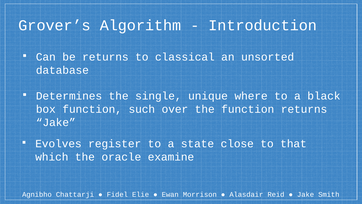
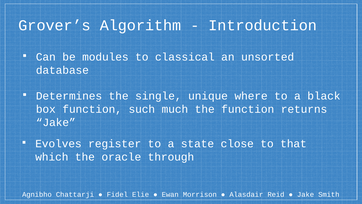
be returns: returns -> modules (105, 57)
over: over -> much (175, 109)
examine: examine -> through (171, 157)
